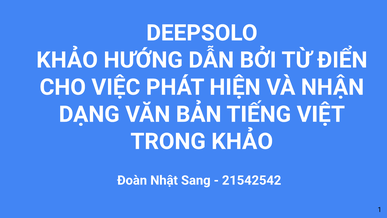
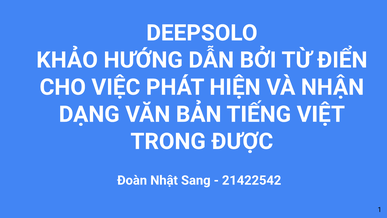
TRONG KHẢO: KHẢO -> ĐƯỢC (242, 141)
21542542: 21542542 -> 21422542 (252, 180)
